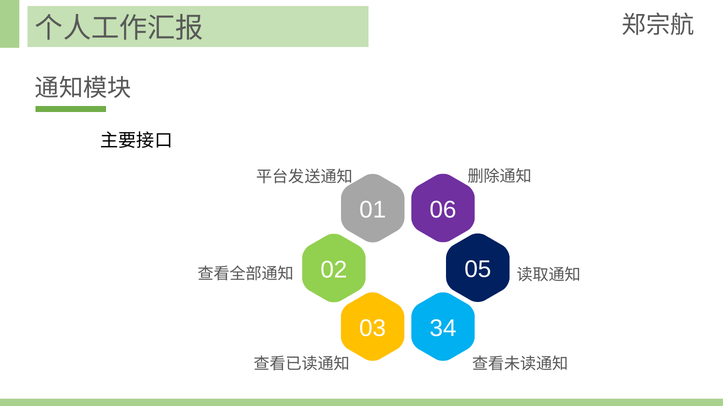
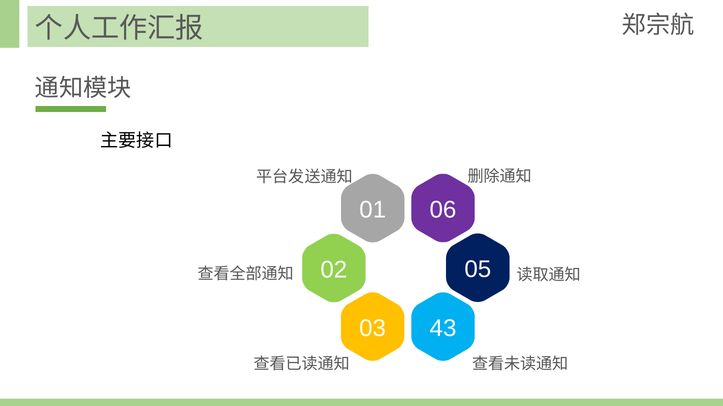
34: 34 -> 43 (443, 329)
